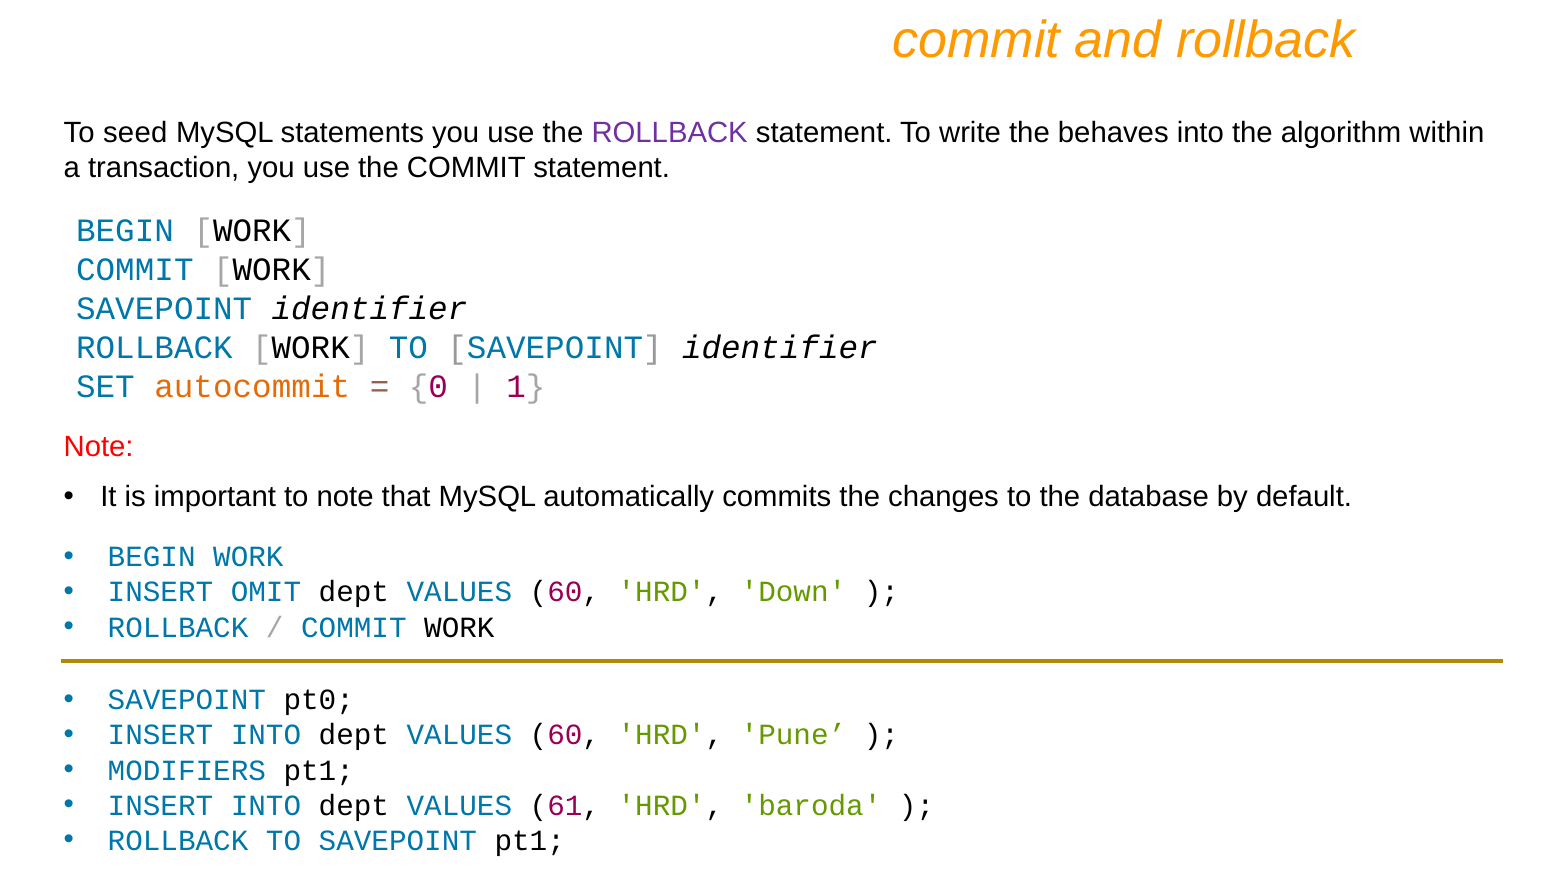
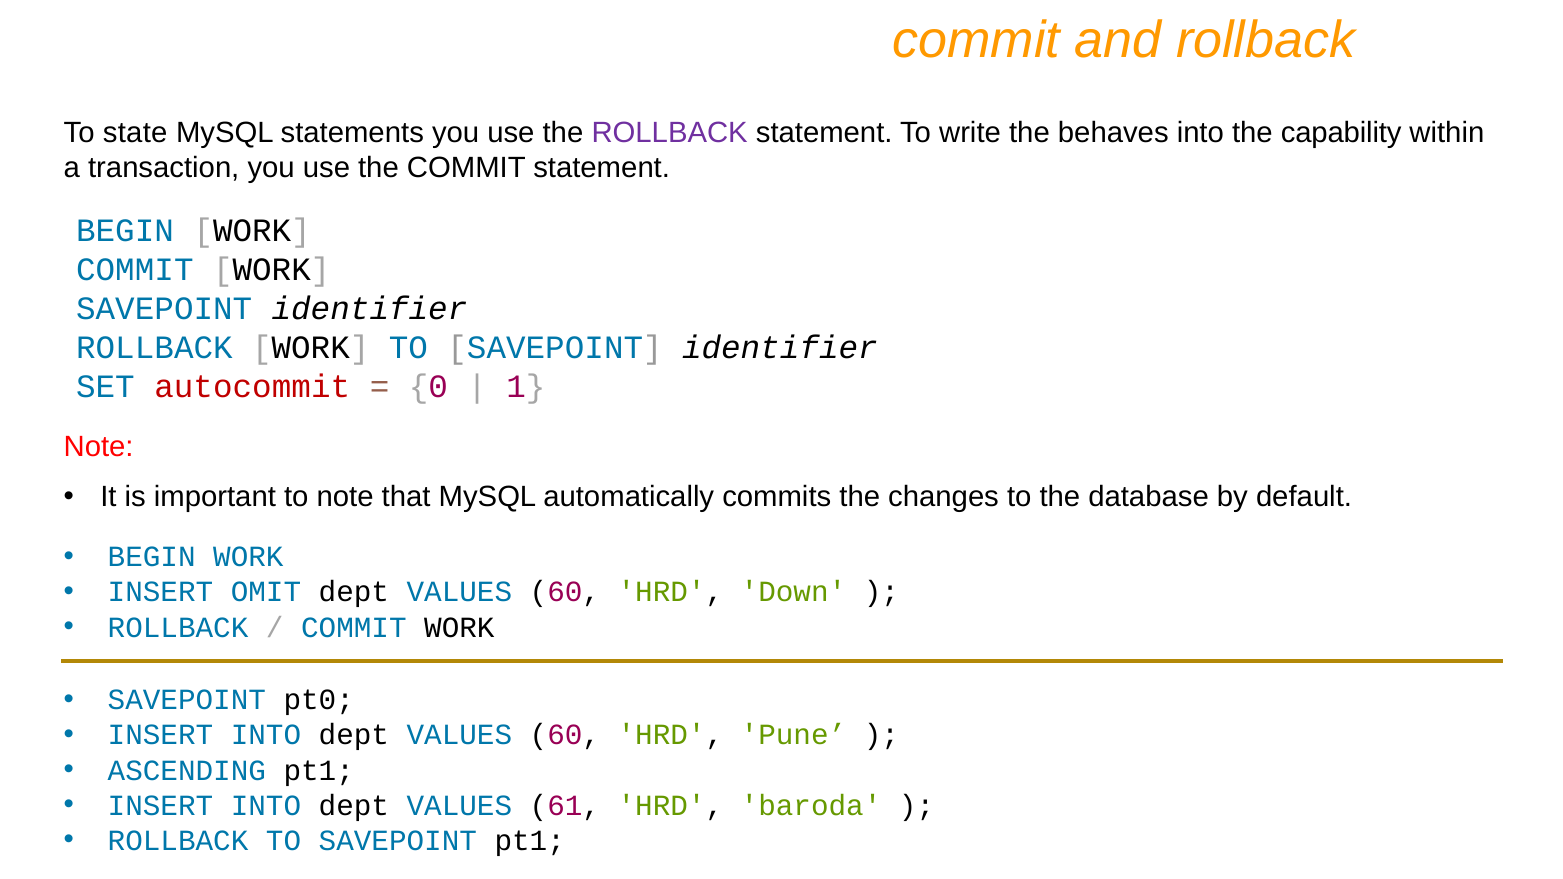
seed: seed -> state (135, 133)
algorithm: algorithm -> capability (1341, 133)
autocommit colour: orange -> red (252, 387)
MODIFIERS: MODIFIERS -> ASCENDING (187, 771)
